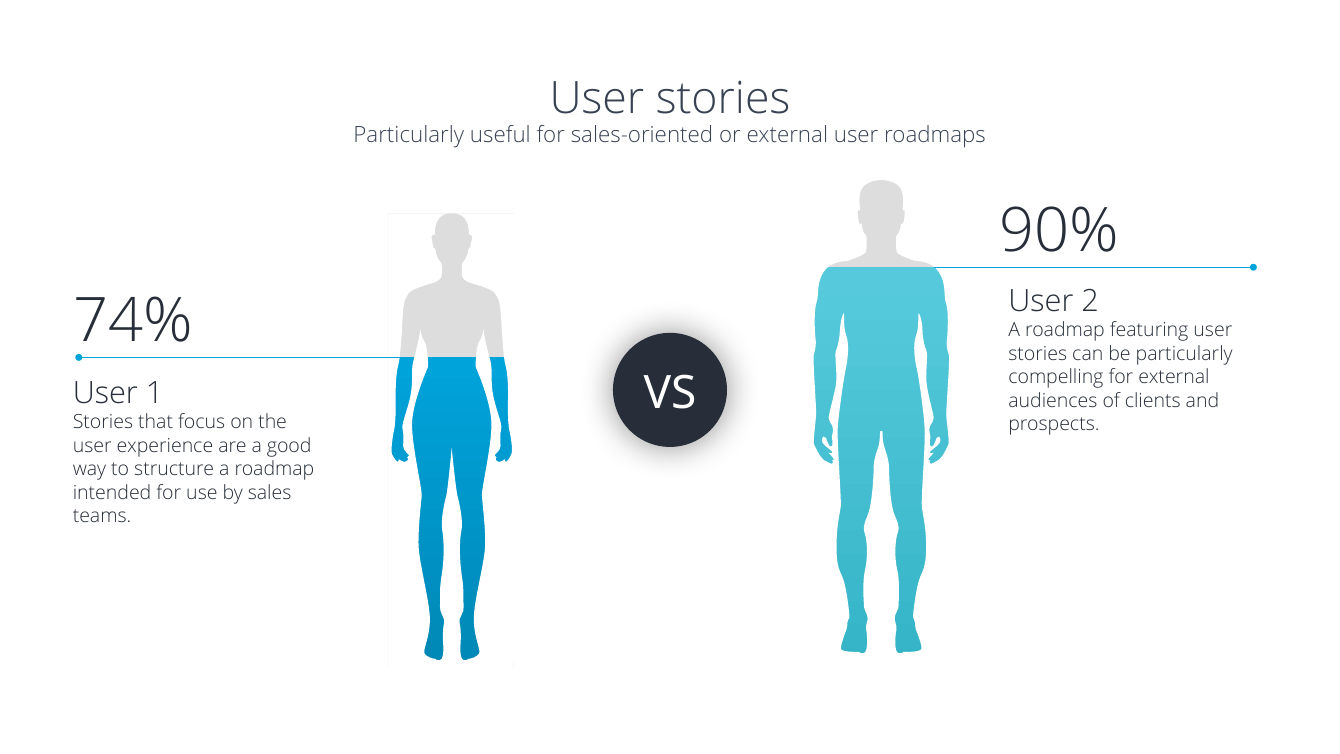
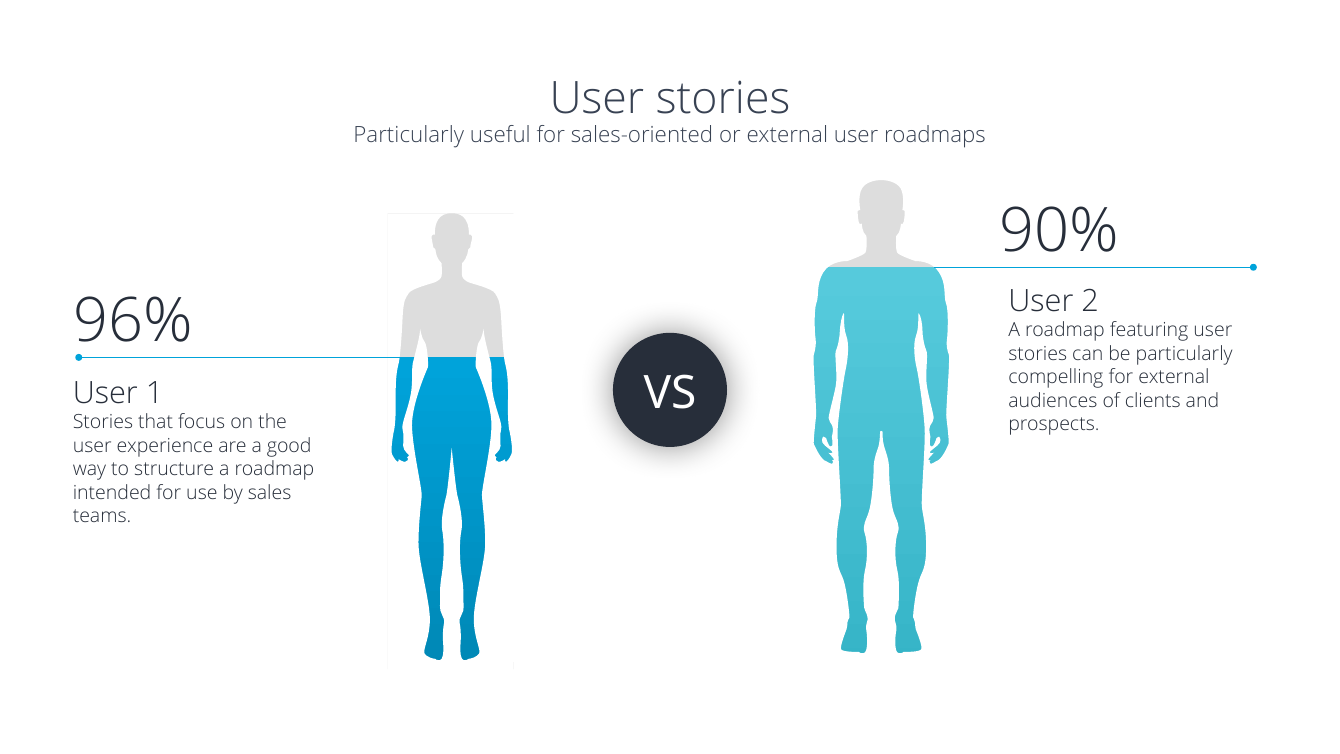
74%: 74% -> 96% (133, 321)
